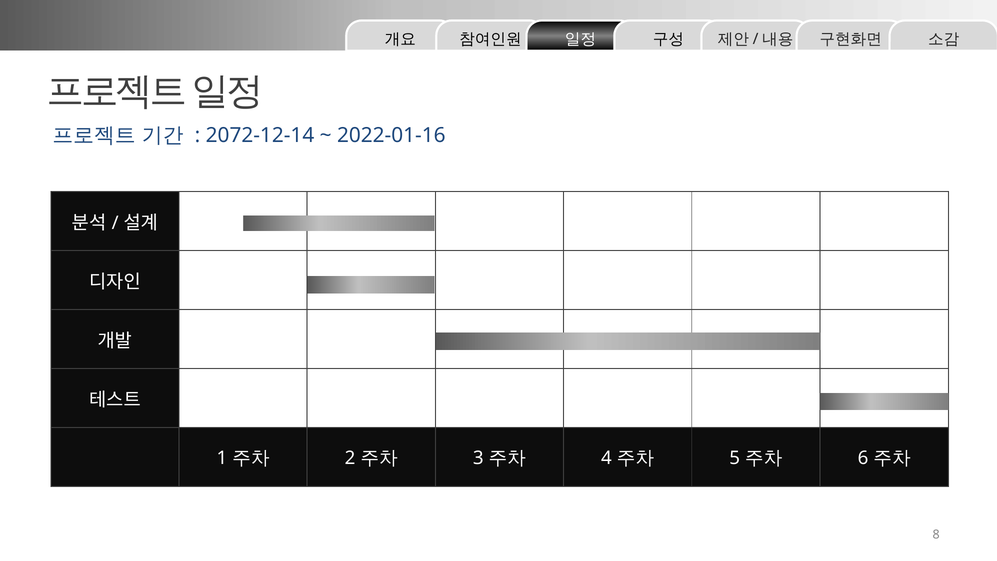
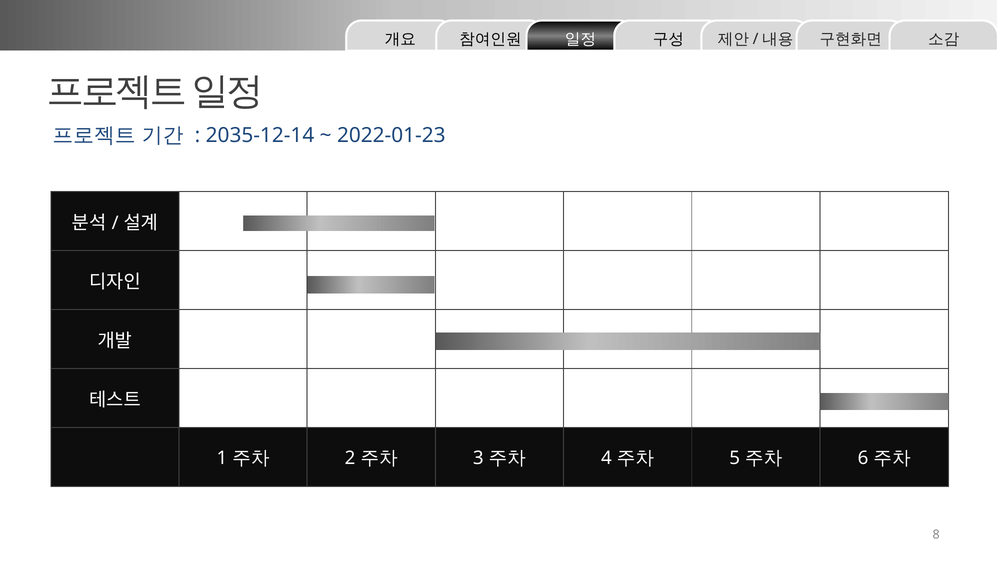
2072-12-14: 2072-12-14 -> 2035-12-14 (260, 135)
2022-01-16: 2022-01-16 -> 2022-01-23 (391, 135)
